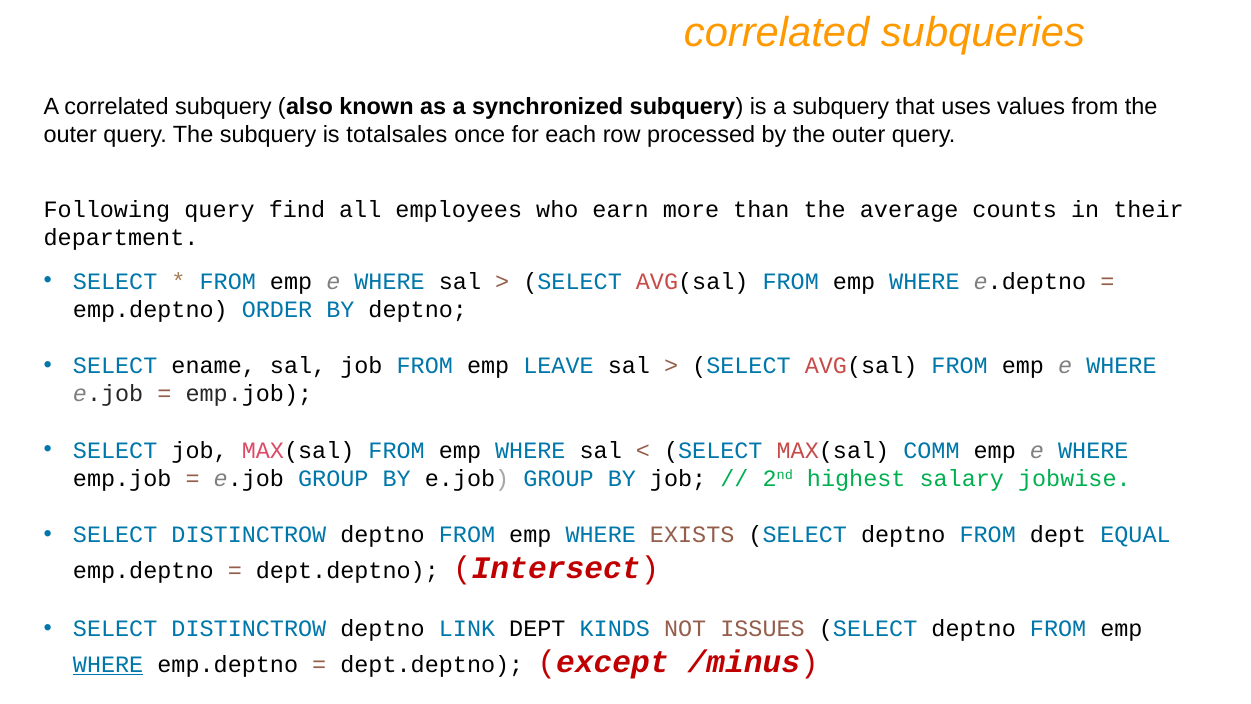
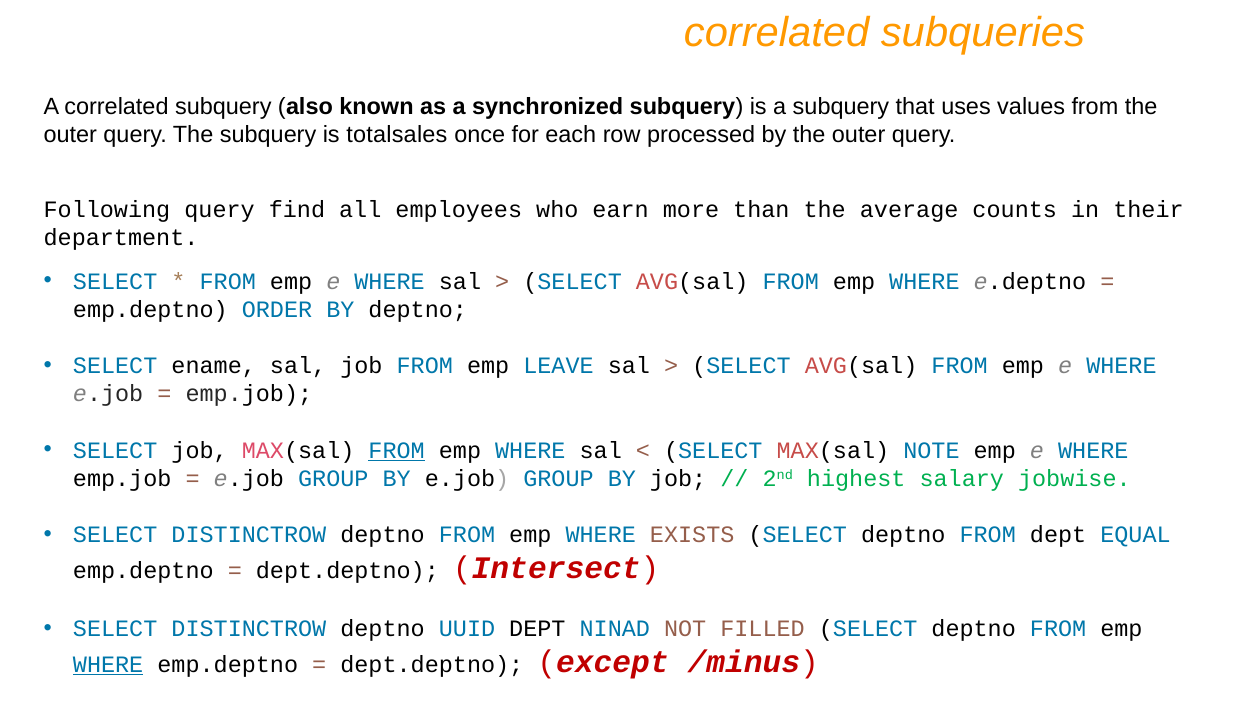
FROM underline: none -> present (397, 450)
COMM: COMM -> NOTE (931, 450)
LINK: LINK -> UUID (467, 628)
KINDS: KINDS -> NINAD (615, 628)
ISSUES: ISSUES -> FILLED (763, 628)
